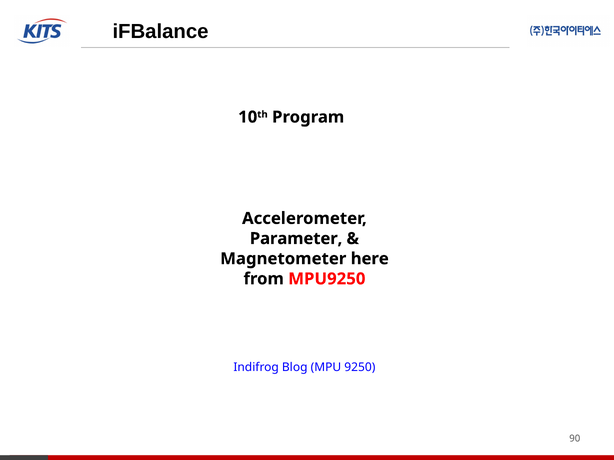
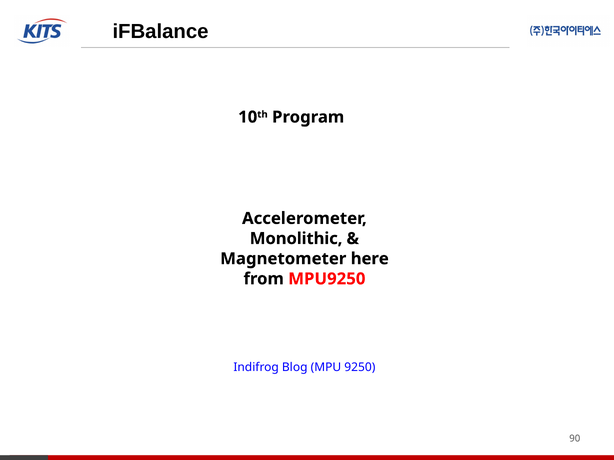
Parameter: Parameter -> Monolithic (296, 239)
